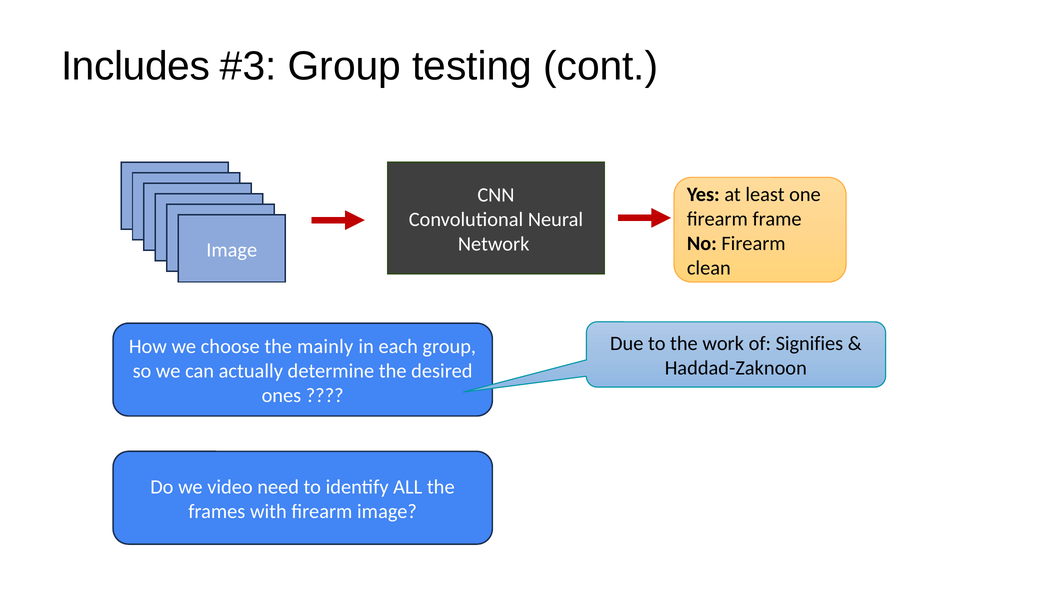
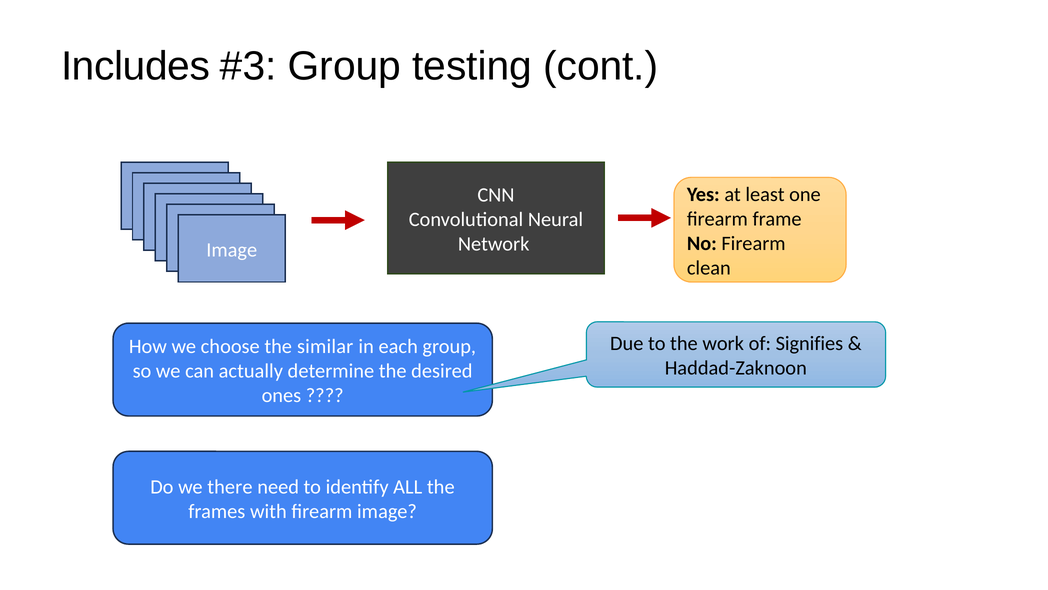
mainly: mainly -> similar (325, 346)
video: video -> there (230, 487)
